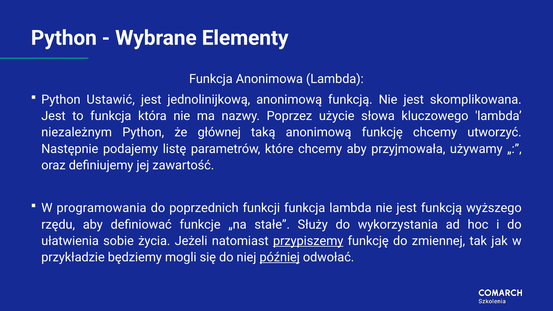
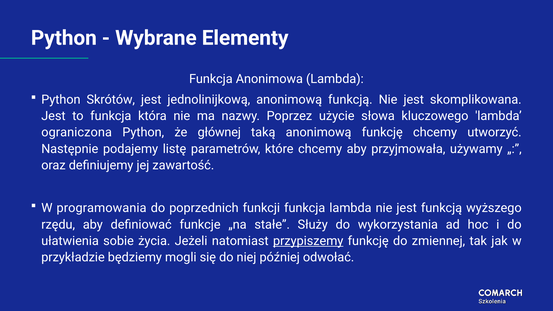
Ustawić: Ustawić -> Skrótów (111, 100)
niezależnym: niezależnym -> ograniczona (77, 132)
później underline: present -> none (280, 257)
